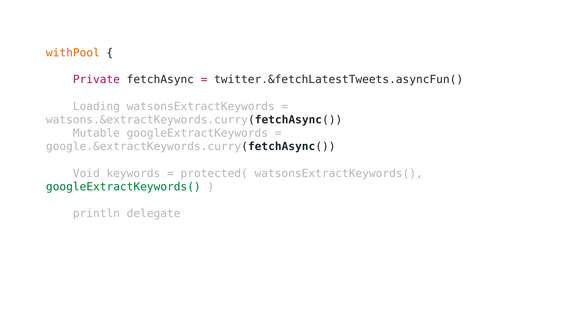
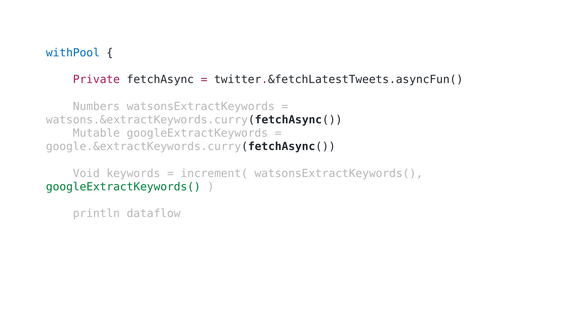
withPool colour: orange -> blue (73, 53)
Loading: Loading -> Numbers (96, 106)
protected(: protected( -> increment( (214, 173)
delegate: delegate -> dataflow (154, 214)
